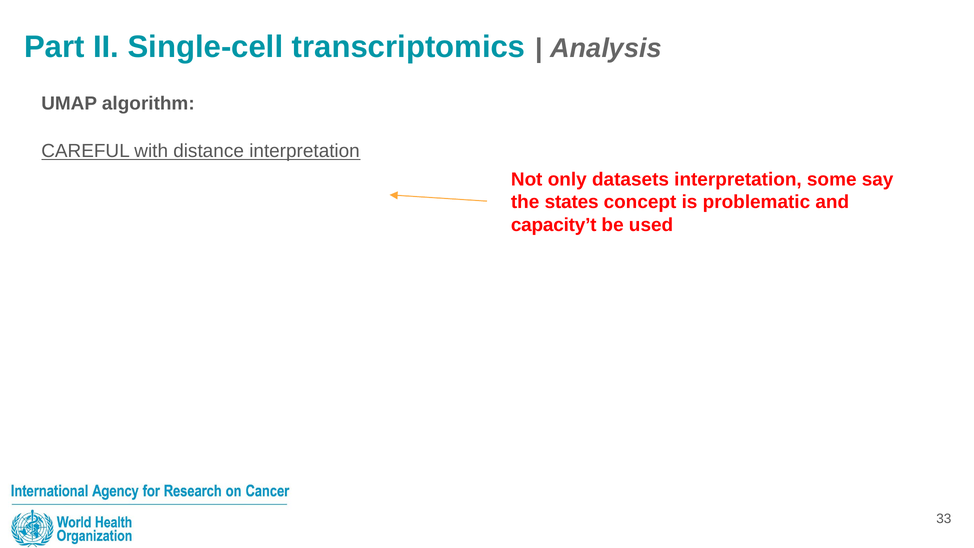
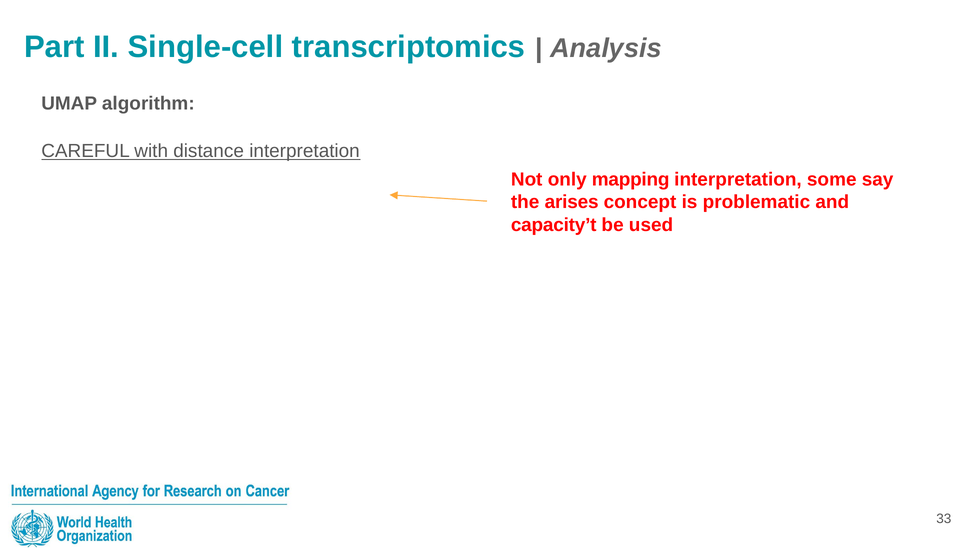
datasets: datasets -> mapping (631, 179)
states: states -> arises (572, 202)
